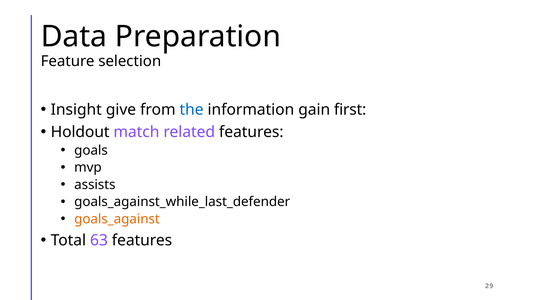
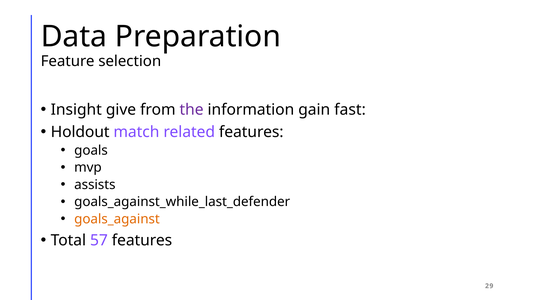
the colour: blue -> purple (192, 110)
first: first -> fast (350, 110)
63: 63 -> 57 (99, 241)
